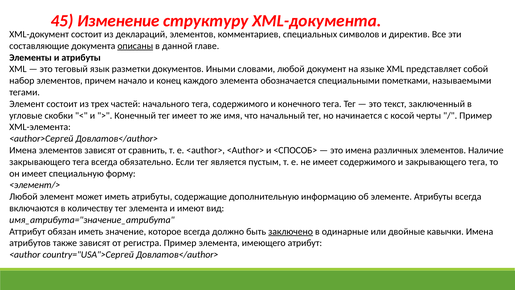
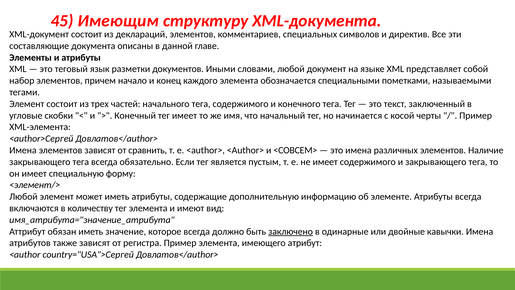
Изменение: Изменение -> Имеющим (118, 21)
описаны underline: present -> none (135, 46)
<СПОСОБ>: <СПОСОБ> -> <СОВСЕМ> (295, 150)
